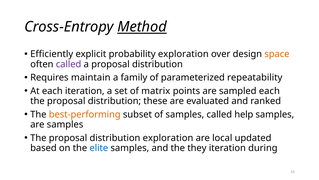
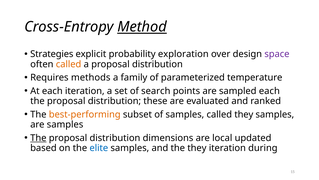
Efficiently: Efficiently -> Strategies (52, 54)
space colour: orange -> purple (277, 54)
called colour: purple -> orange (69, 64)
maintain: maintain -> methods (91, 77)
repeatability: repeatability -> temperature (255, 77)
matrix: matrix -> search (156, 91)
called help: help -> they (244, 114)
The underline: none -> present (38, 138)
distribution exploration: exploration -> dimensions (168, 138)
